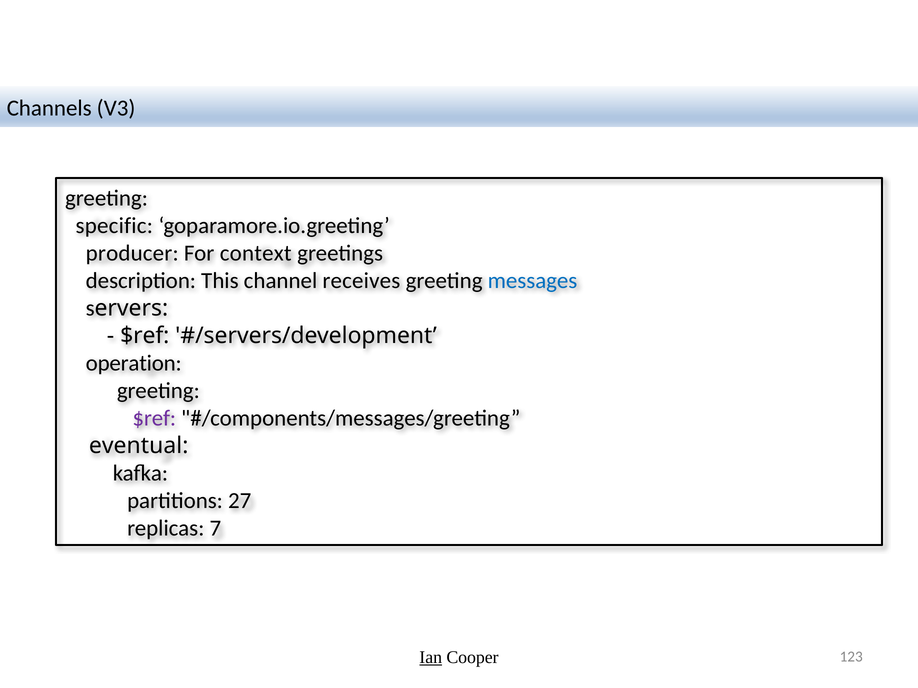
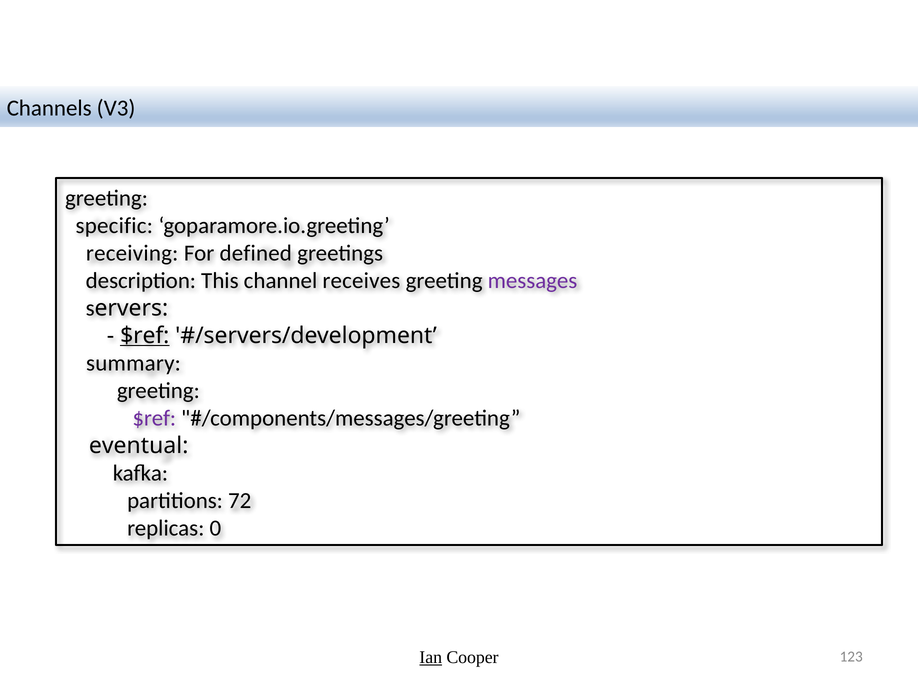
producer: producer -> receiving (132, 253)
context: context -> defined (256, 253)
messages colour: blue -> purple (533, 281)
$ref underline: none -> present (145, 336)
operation: operation -> summary (133, 363)
27: 27 -> 72 (240, 501)
7: 7 -> 0 (215, 529)
